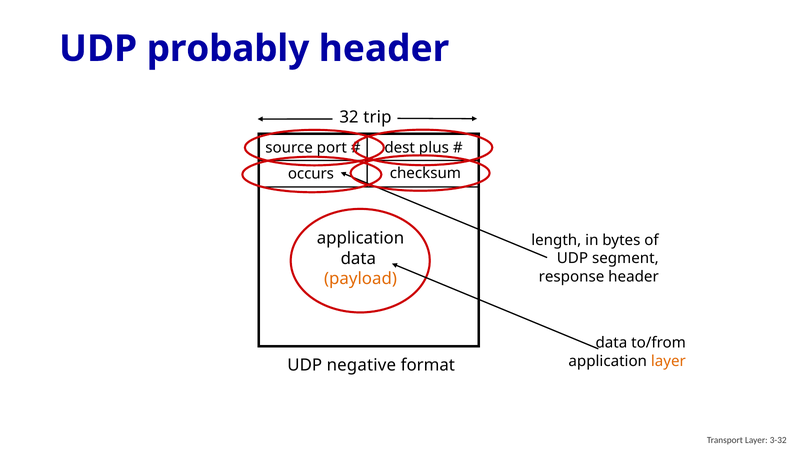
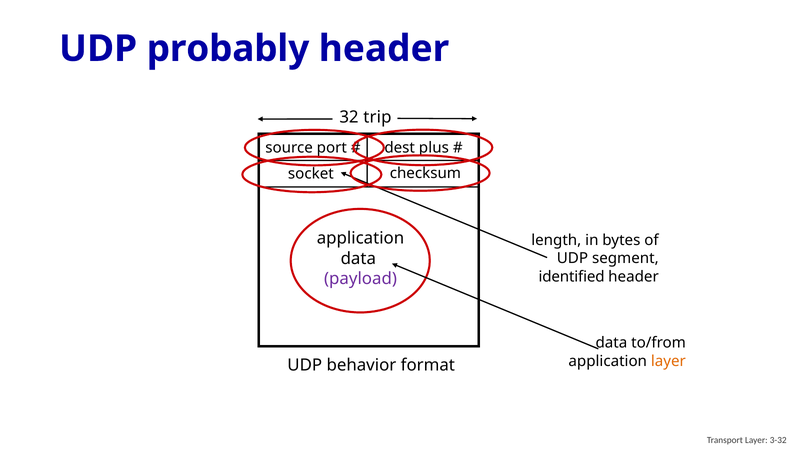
occurs: occurs -> socket (311, 174)
response: response -> identified (572, 276)
payload colour: orange -> purple (360, 278)
negative: negative -> behavior (361, 365)
